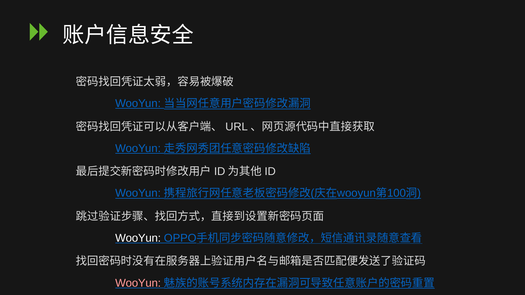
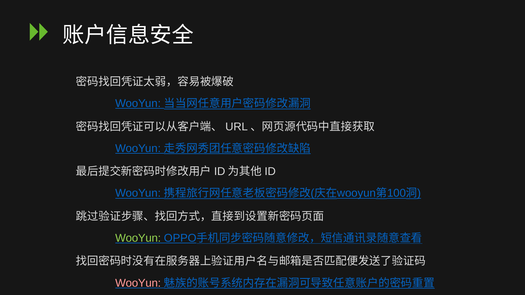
WooYun colour: white -> light green (138, 238)
